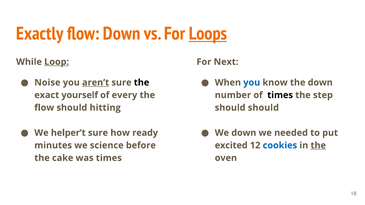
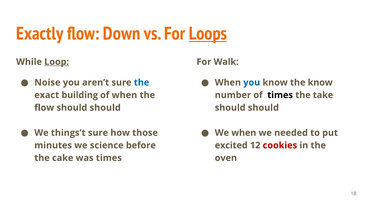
Next: Next -> Walk (226, 62)
aren’t underline: present -> none (96, 83)
the colour: black -> blue (142, 83)
the down: down -> know (320, 83)
yourself: yourself -> building (80, 95)
of every: every -> when (124, 95)
step: step -> take (323, 95)
hitting: hitting -> should (105, 108)
helper’t: helper’t -> things’t (68, 133)
ready: ready -> those (145, 133)
We down: down -> when (244, 133)
cookies colour: blue -> red (280, 146)
the underline: present -> none (318, 146)
